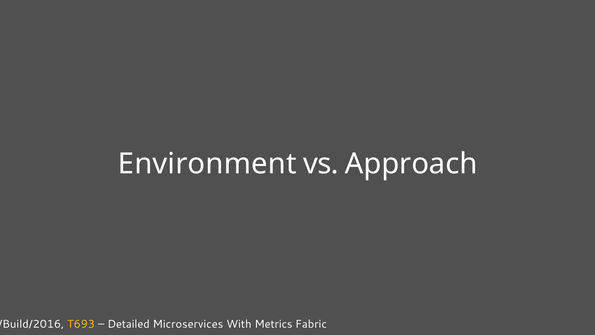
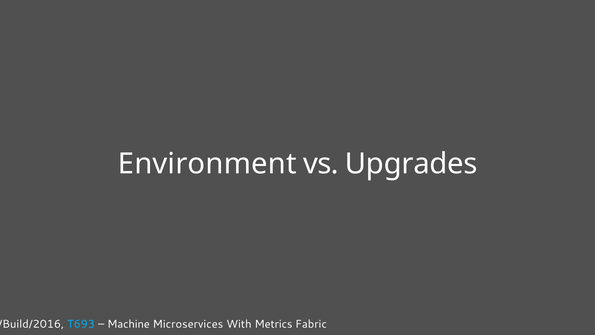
Approach: Approach -> Upgrades (411, 164)
T693 colour: yellow -> light blue (81, 324)
Detailed: Detailed -> Machine (129, 324)
